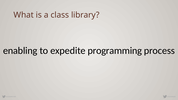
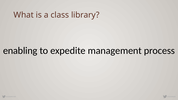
programming: programming -> management (115, 51)
